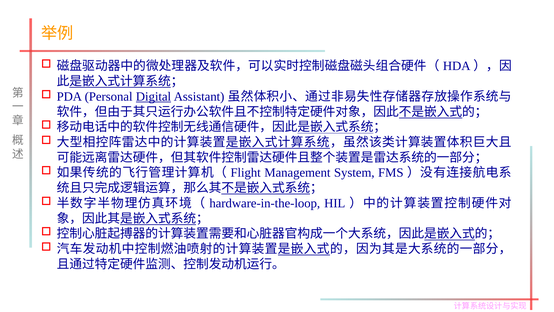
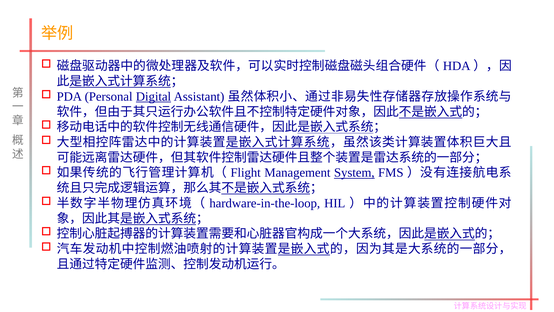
System underline: none -> present (354, 173)
